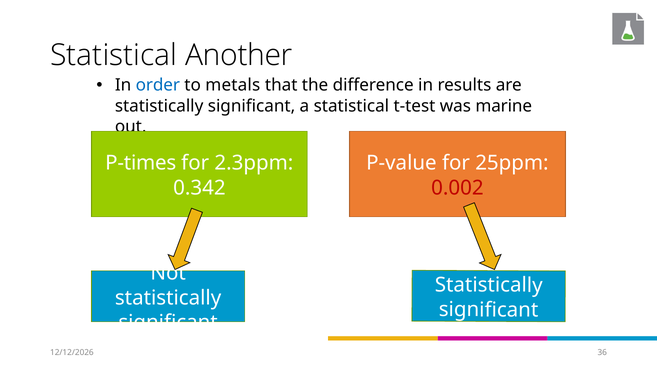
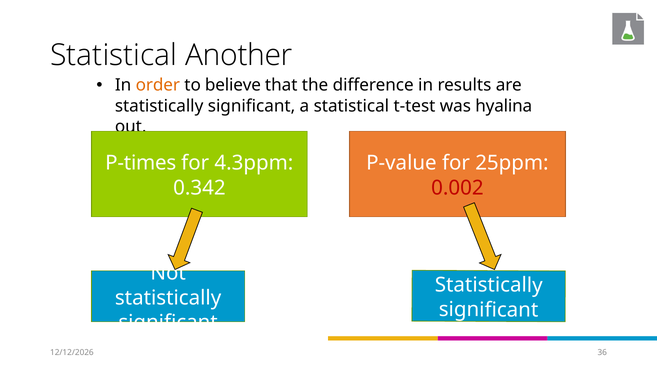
order colour: blue -> orange (158, 85)
metals: metals -> believe (233, 85)
marine: marine -> hyalina (504, 106)
2.3ppm: 2.3ppm -> 4.3ppm (254, 163)
